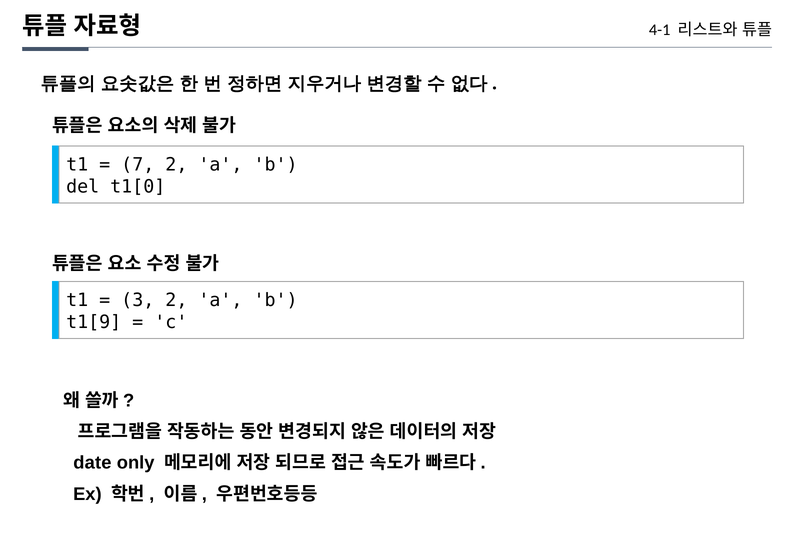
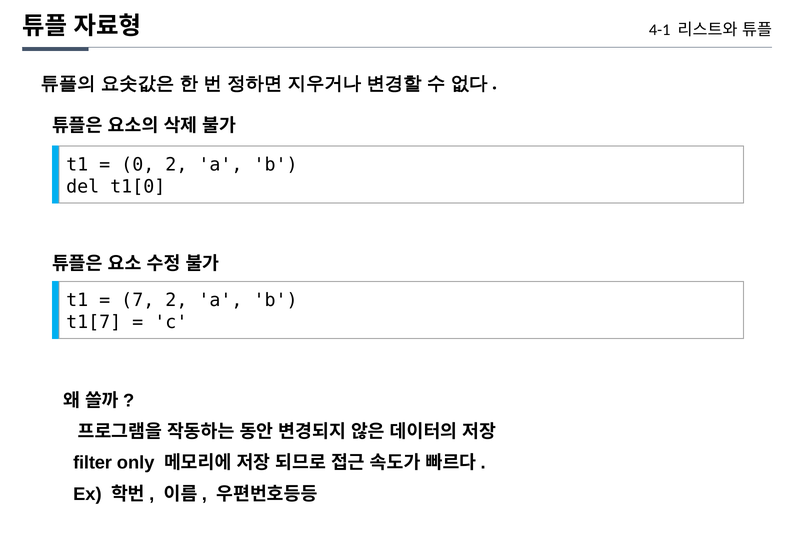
7: 7 -> 0 (138, 165)
3: 3 -> 7 (138, 300)
t1[9: t1[9 -> t1[7 (94, 322)
date: date -> filter (93, 463)
